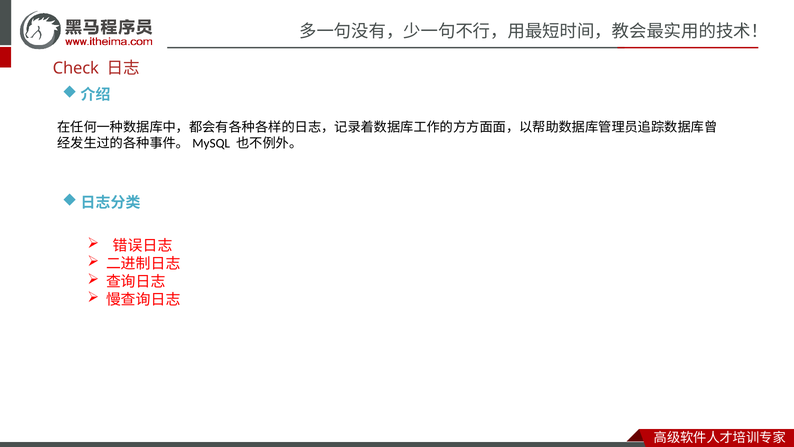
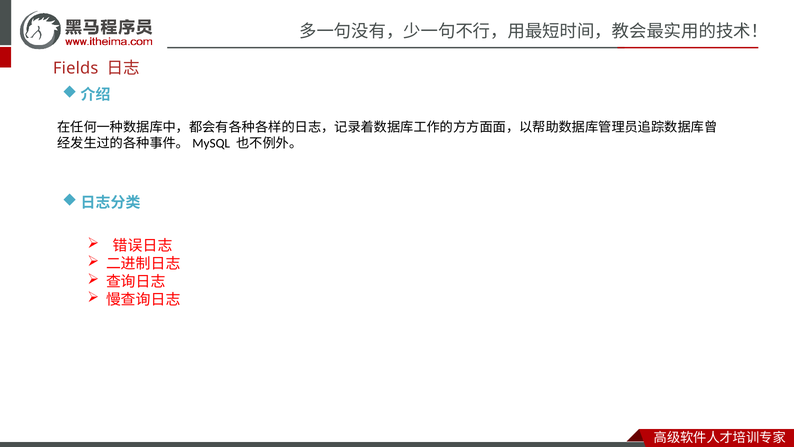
Check: Check -> Fields (76, 68)
